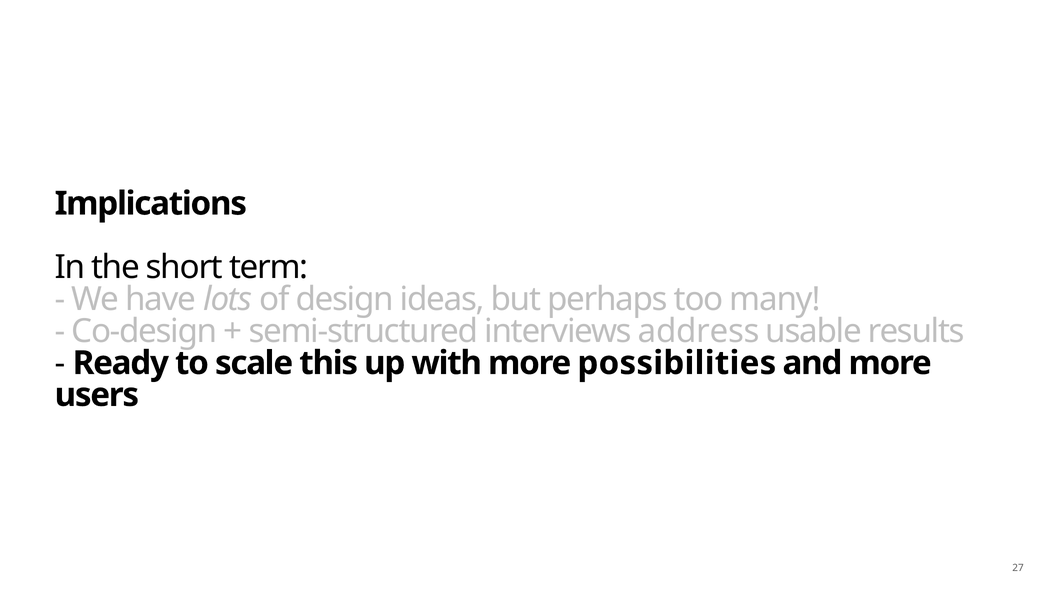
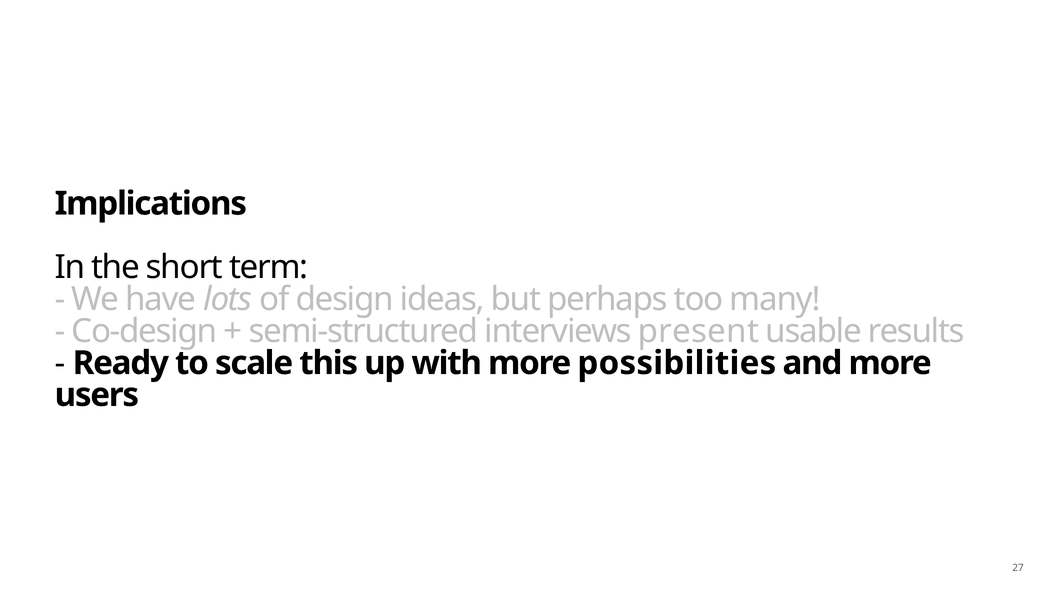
address: address -> present (698, 331)
